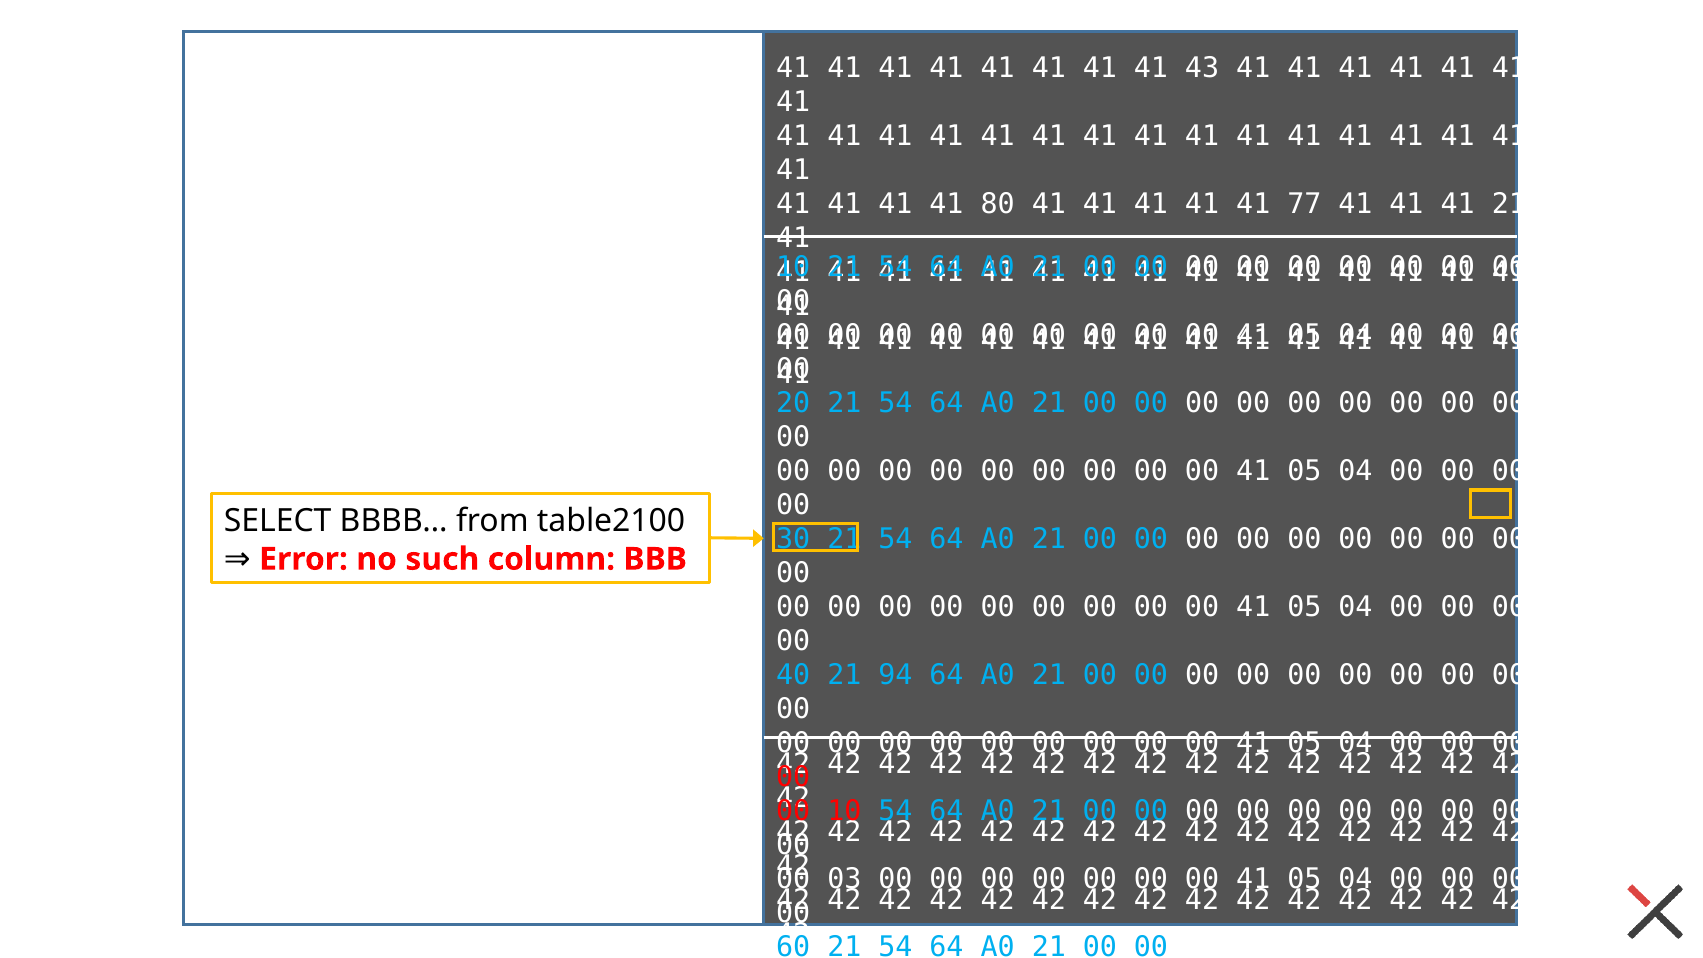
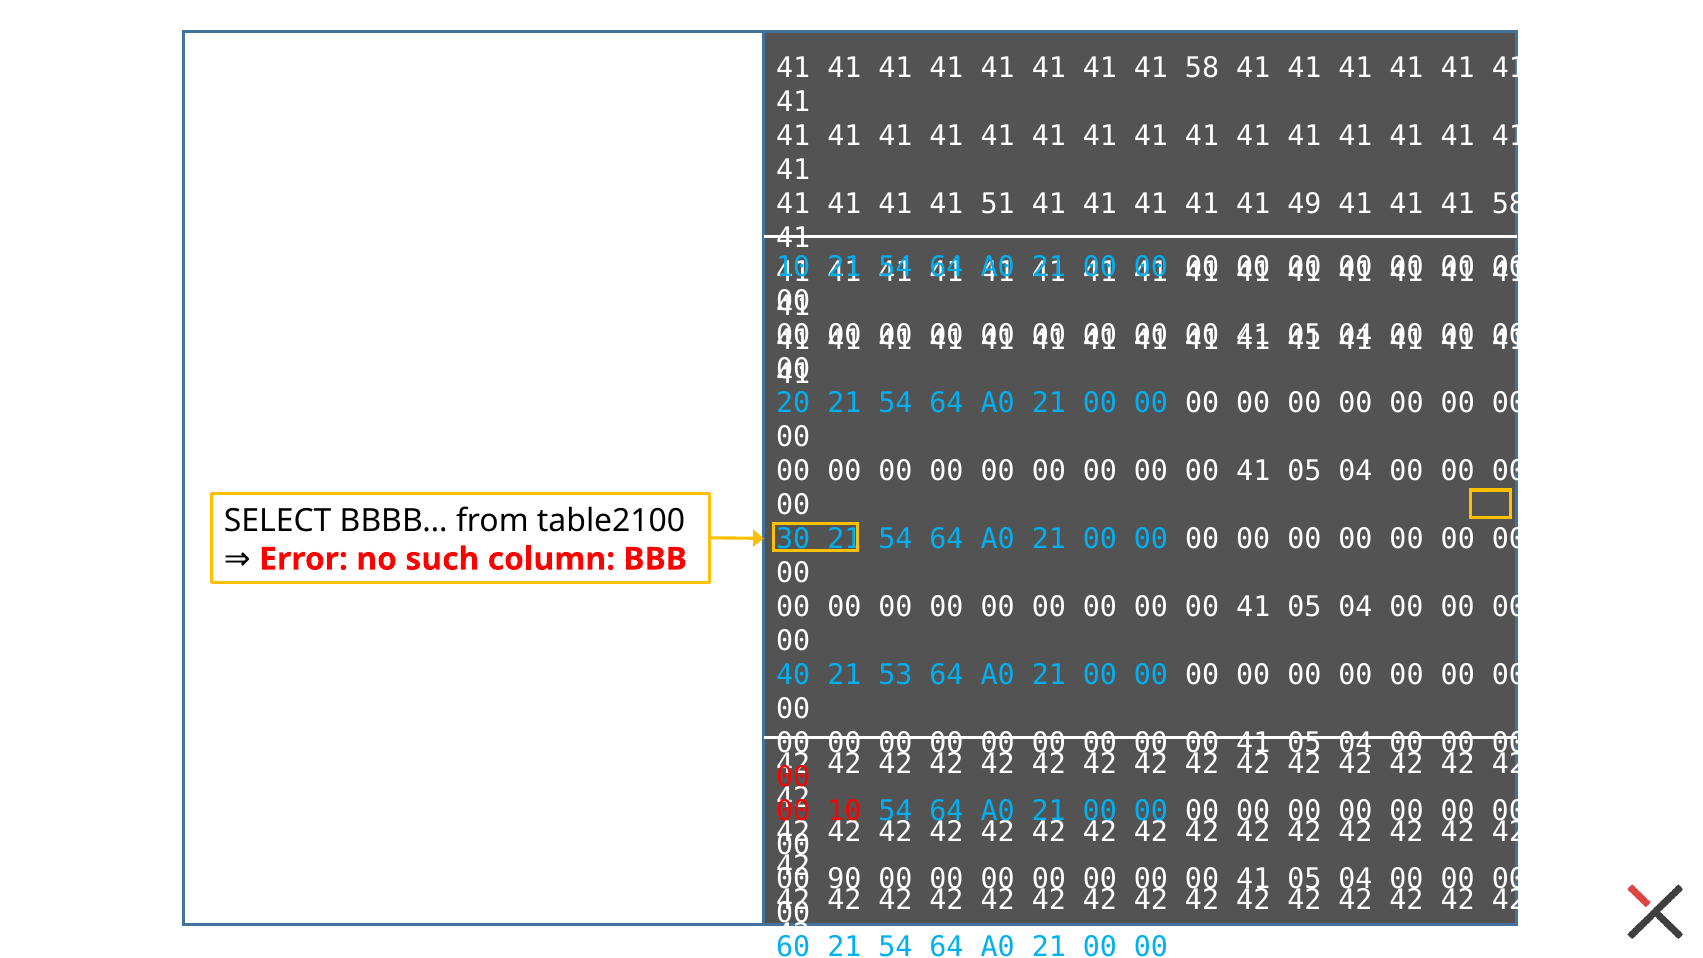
43: 43 -> 58 (1202, 68)
80: 80 -> 51 (998, 204)
77: 77 -> 49 (1304, 204)
21: 21 -> 58 (1509, 204)
94: 94 -> 53 (895, 675)
03: 03 -> 90 (844, 879)
